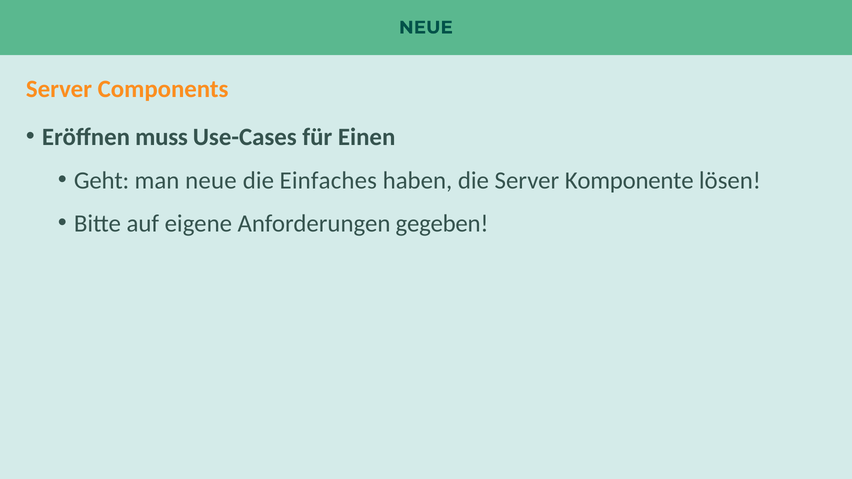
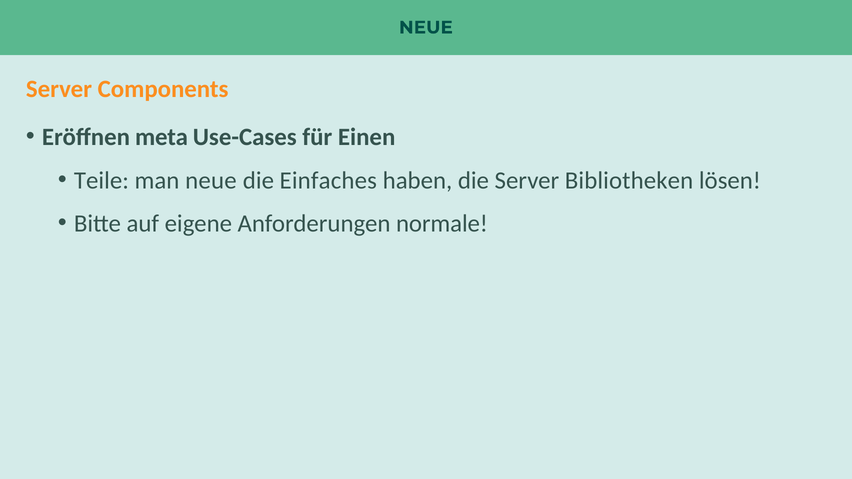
muss: muss -> meta (162, 137)
Geht: Geht -> Teile (101, 180)
Komponente: Komponente -> Bibliotheken (629, 180)
gegeben: gegeben -> normale (442, 224)
